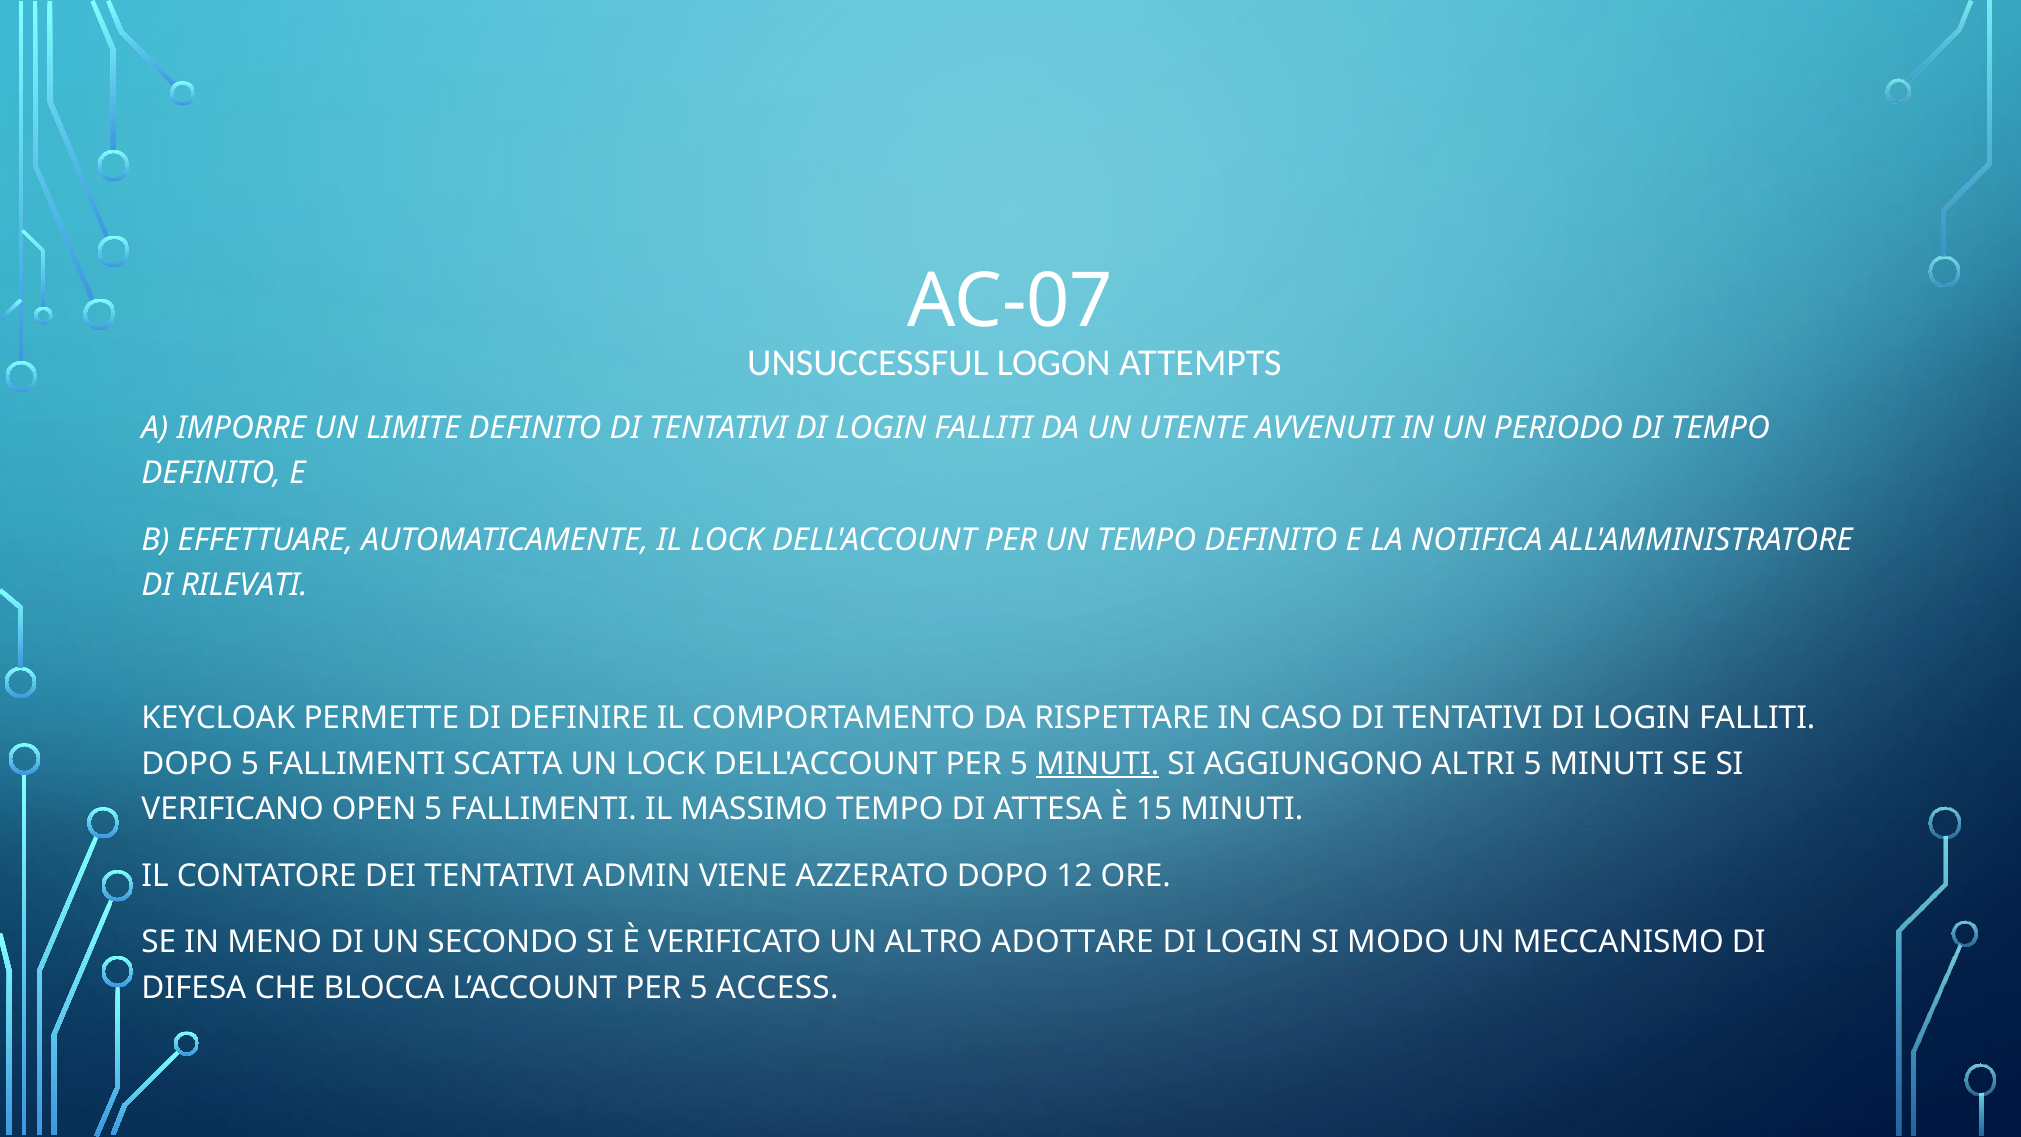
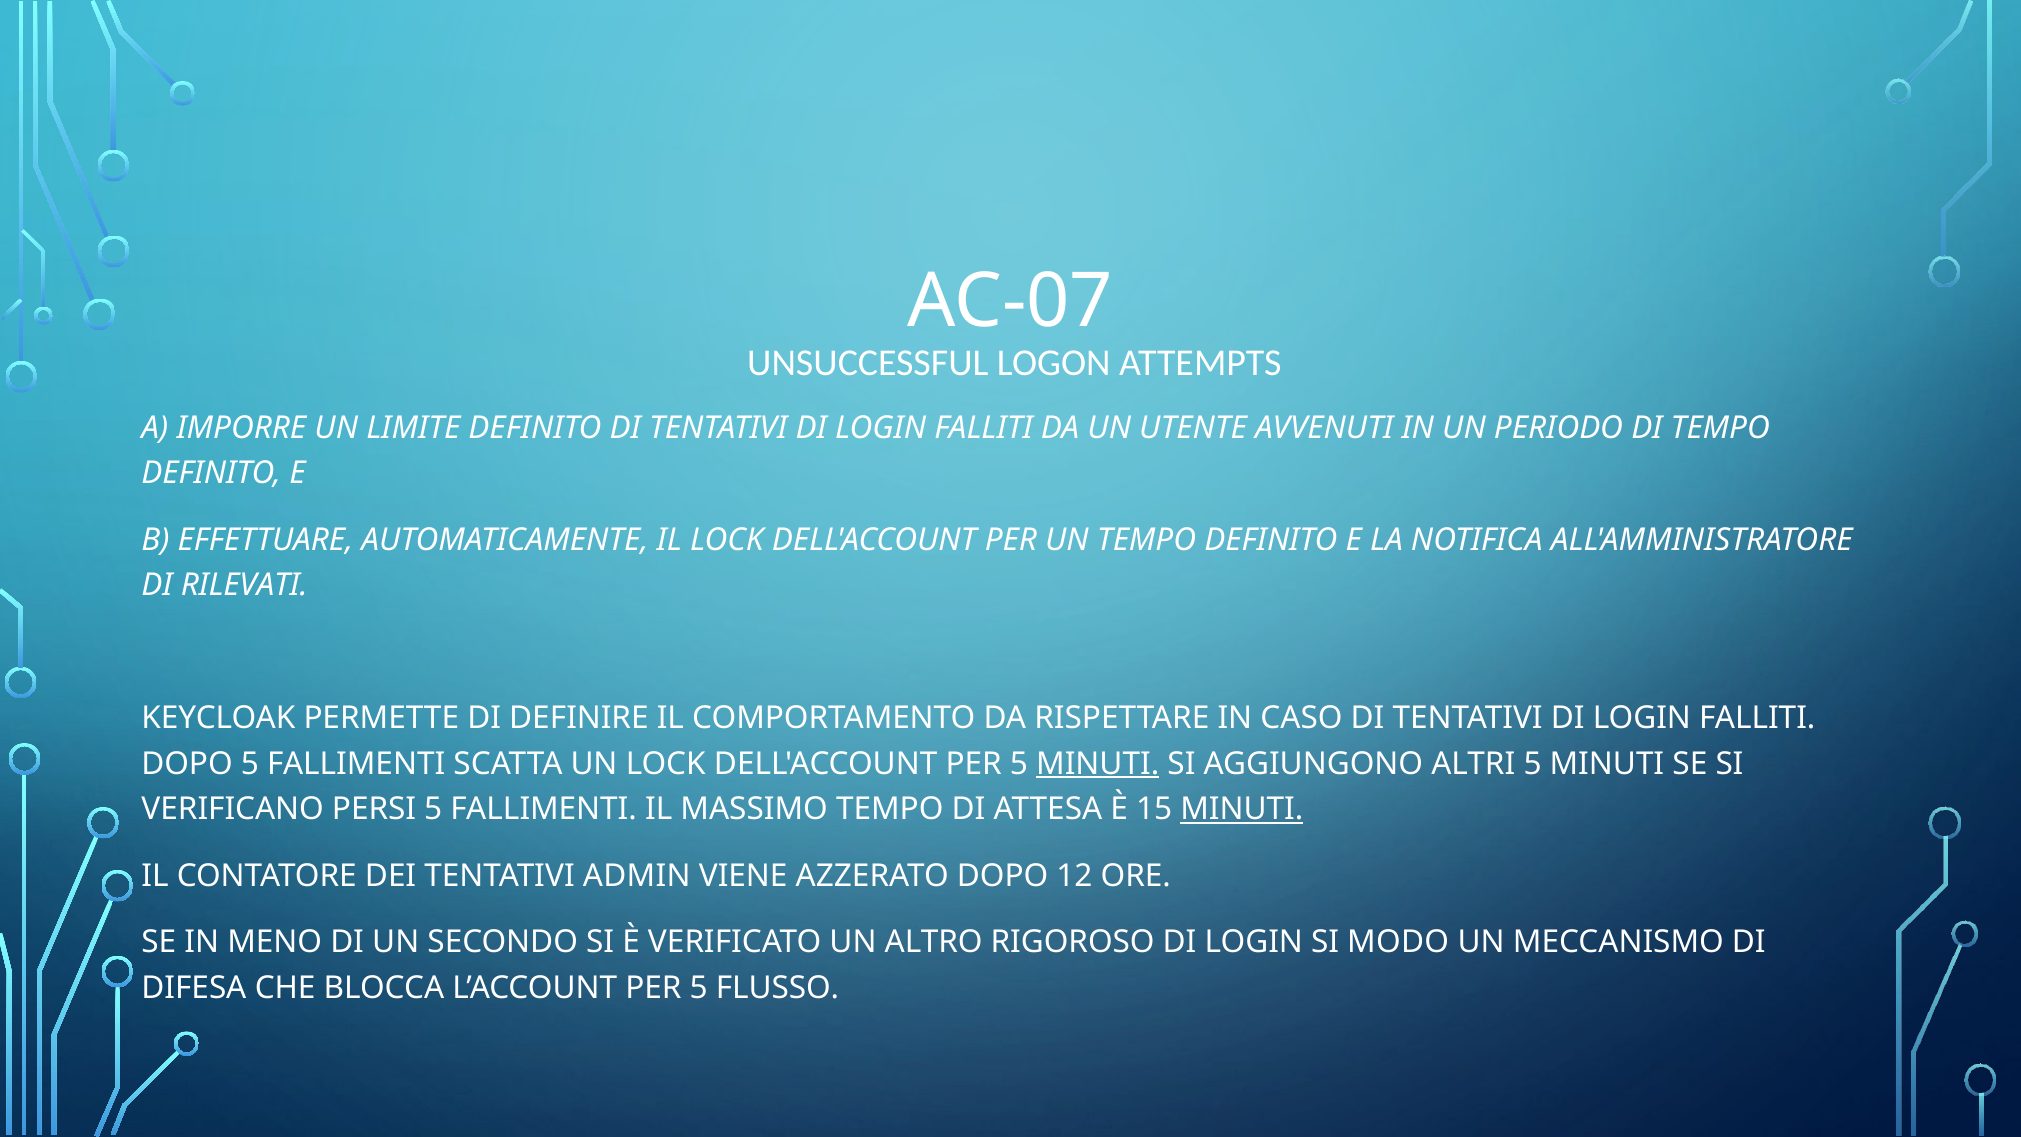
OPEN: OPEN -> PERSI (374, 809)
MINUTI underline: none -> present (1242, 809)
ADOTTARE: ADOTTARE -> RIGOROSO (1073, 942)
ACCESS: ACCESS -> FLUSSO (777, 988)
